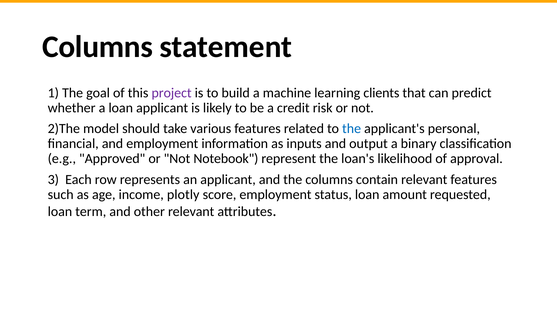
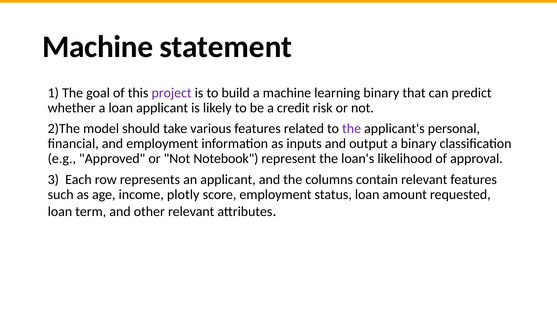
Columns: Columns -> Machine (98, 47)
learning clients: clients -> binary (381, 93)
the colour: blue -> purple (352, 129)
